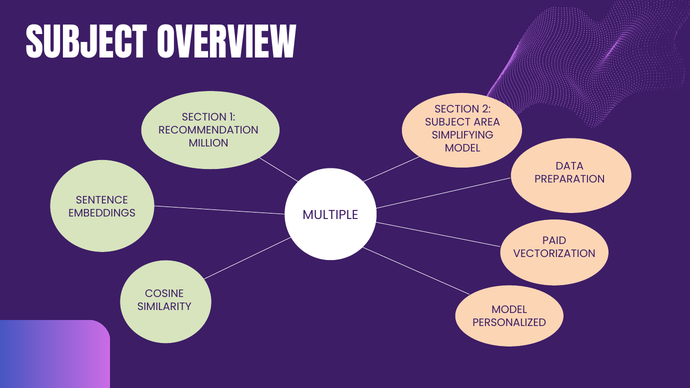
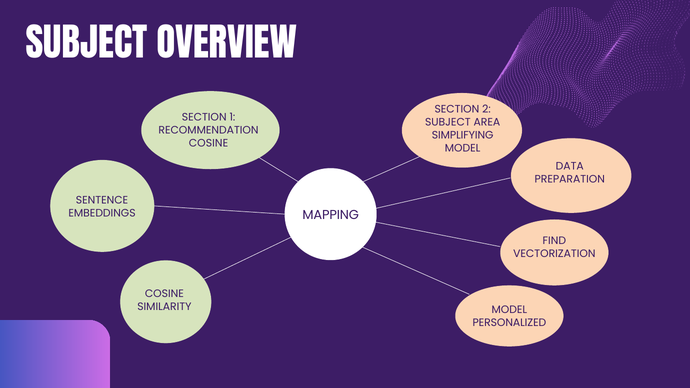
MILLION: MILLION -> COSINE (208, 143)
MULTIPLE: MULTIPLE -> MAPPING (331, 215)
PAID: PAID -> FIND (554, 241)
